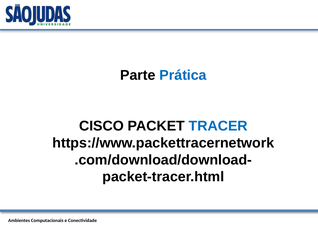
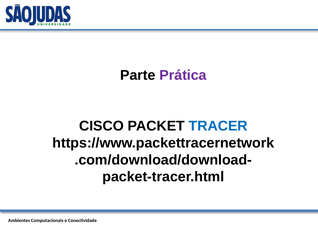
Prática colour: blue -> purple (183, 75)
